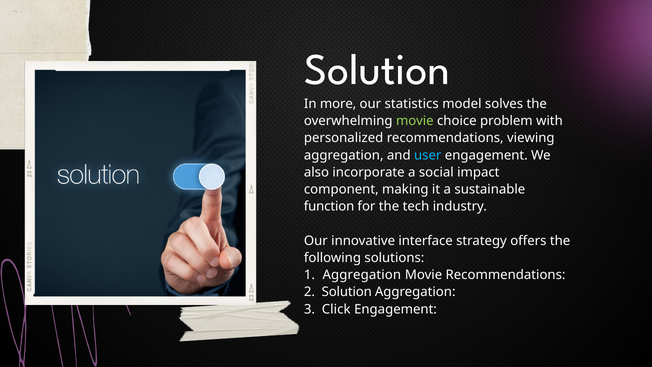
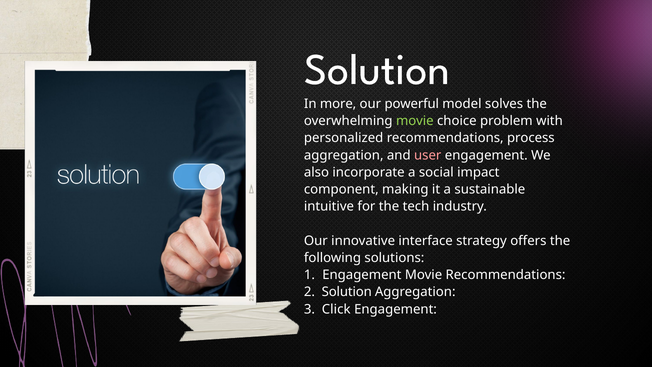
statistics: statistics -> powerful (412, 104)
viewing: viewing -> process (531, 138)
user colour: light blue -> pink (428, 155)
function: function -> intuitive (329, 206)
Aggregation: Aggregation -> Engagement (362, 275)
